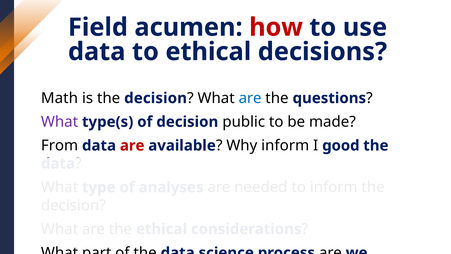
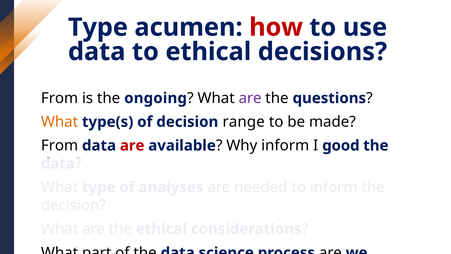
Field: Field -> Type (98, 27)
Math: Math -> From (60, 98)
is the decision: decision -> ongoing (156, 98)
are colour: blue -> purple (250, 98)
What colour: purple -> orange (60, 122)
public: public -> range (244, 122)
